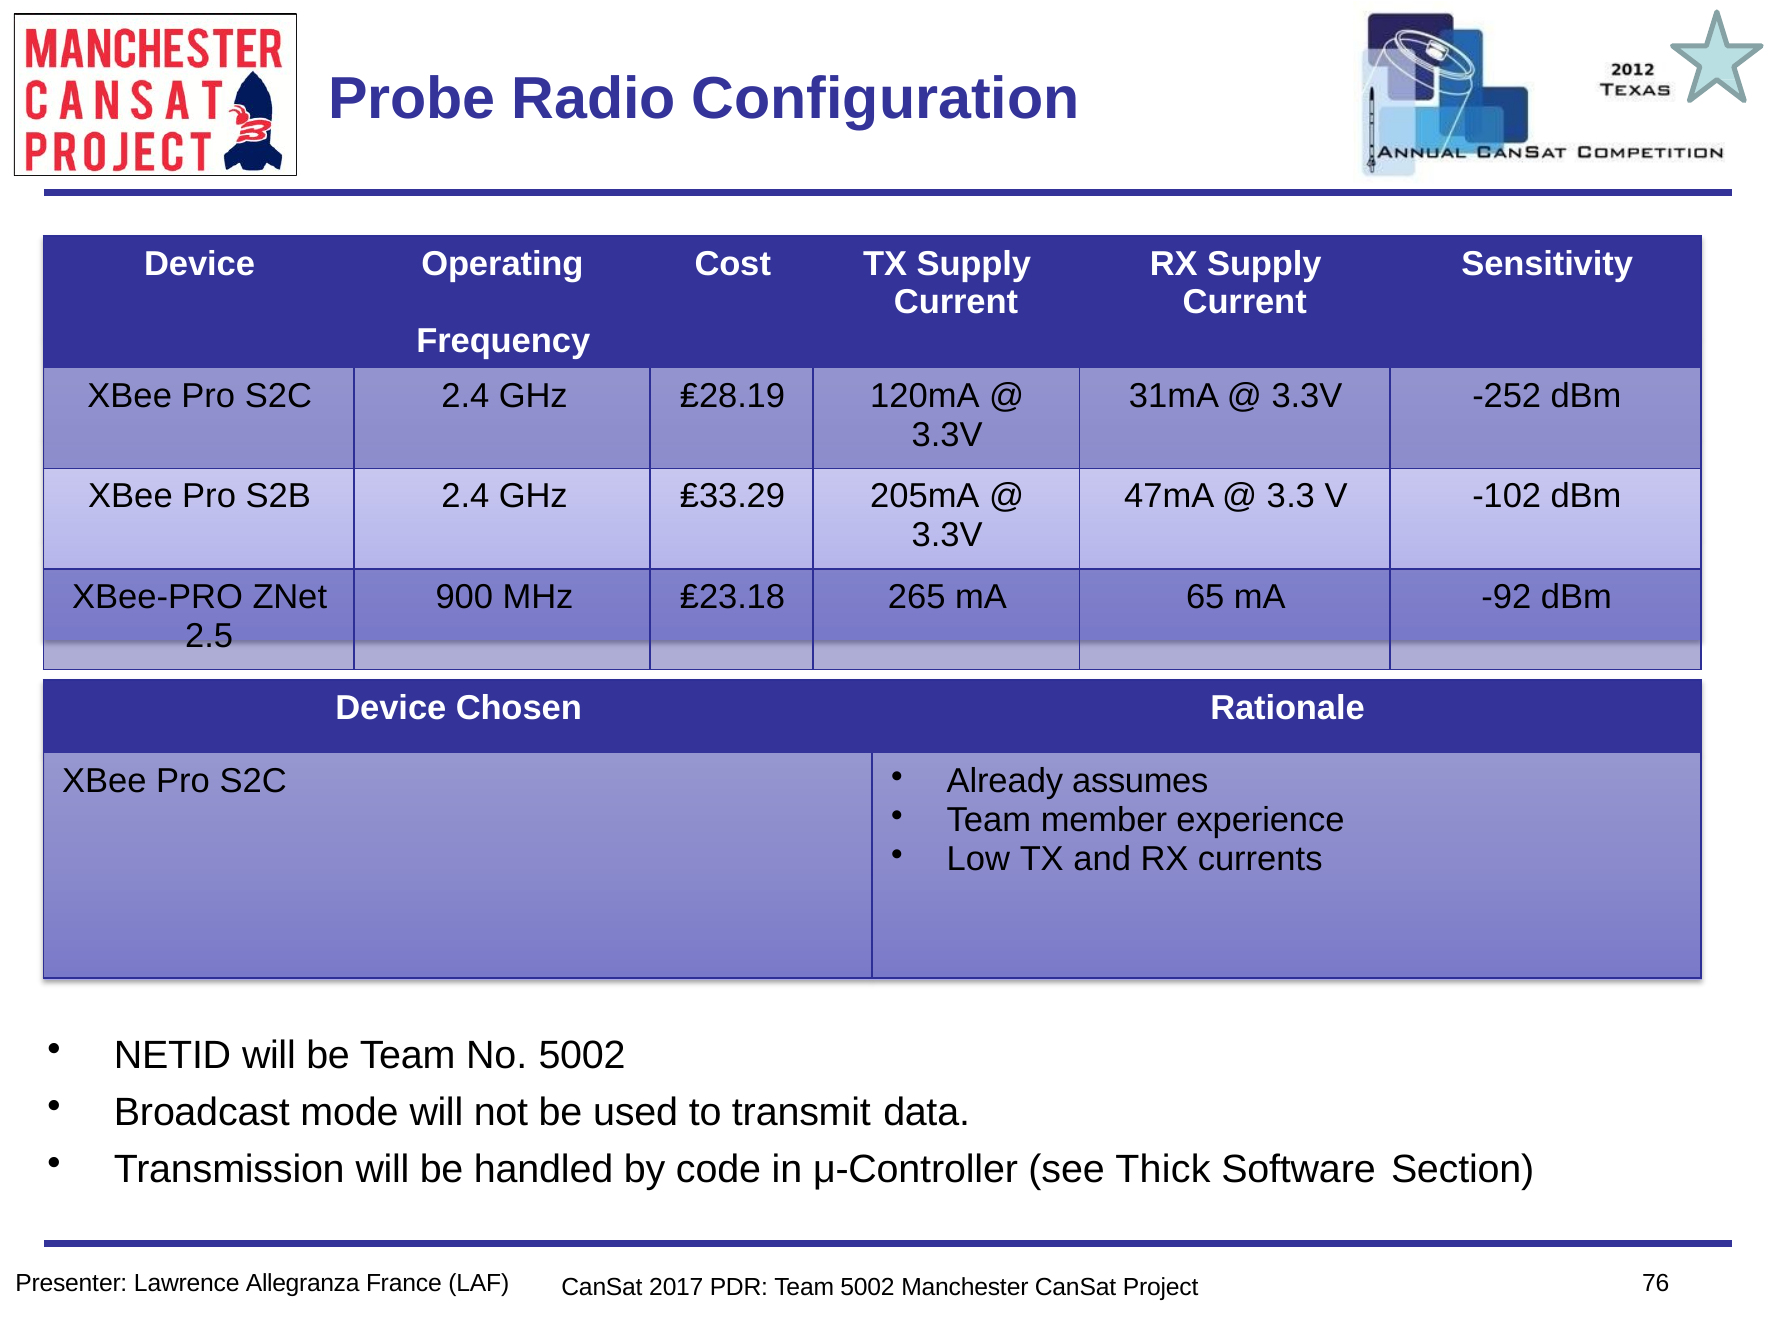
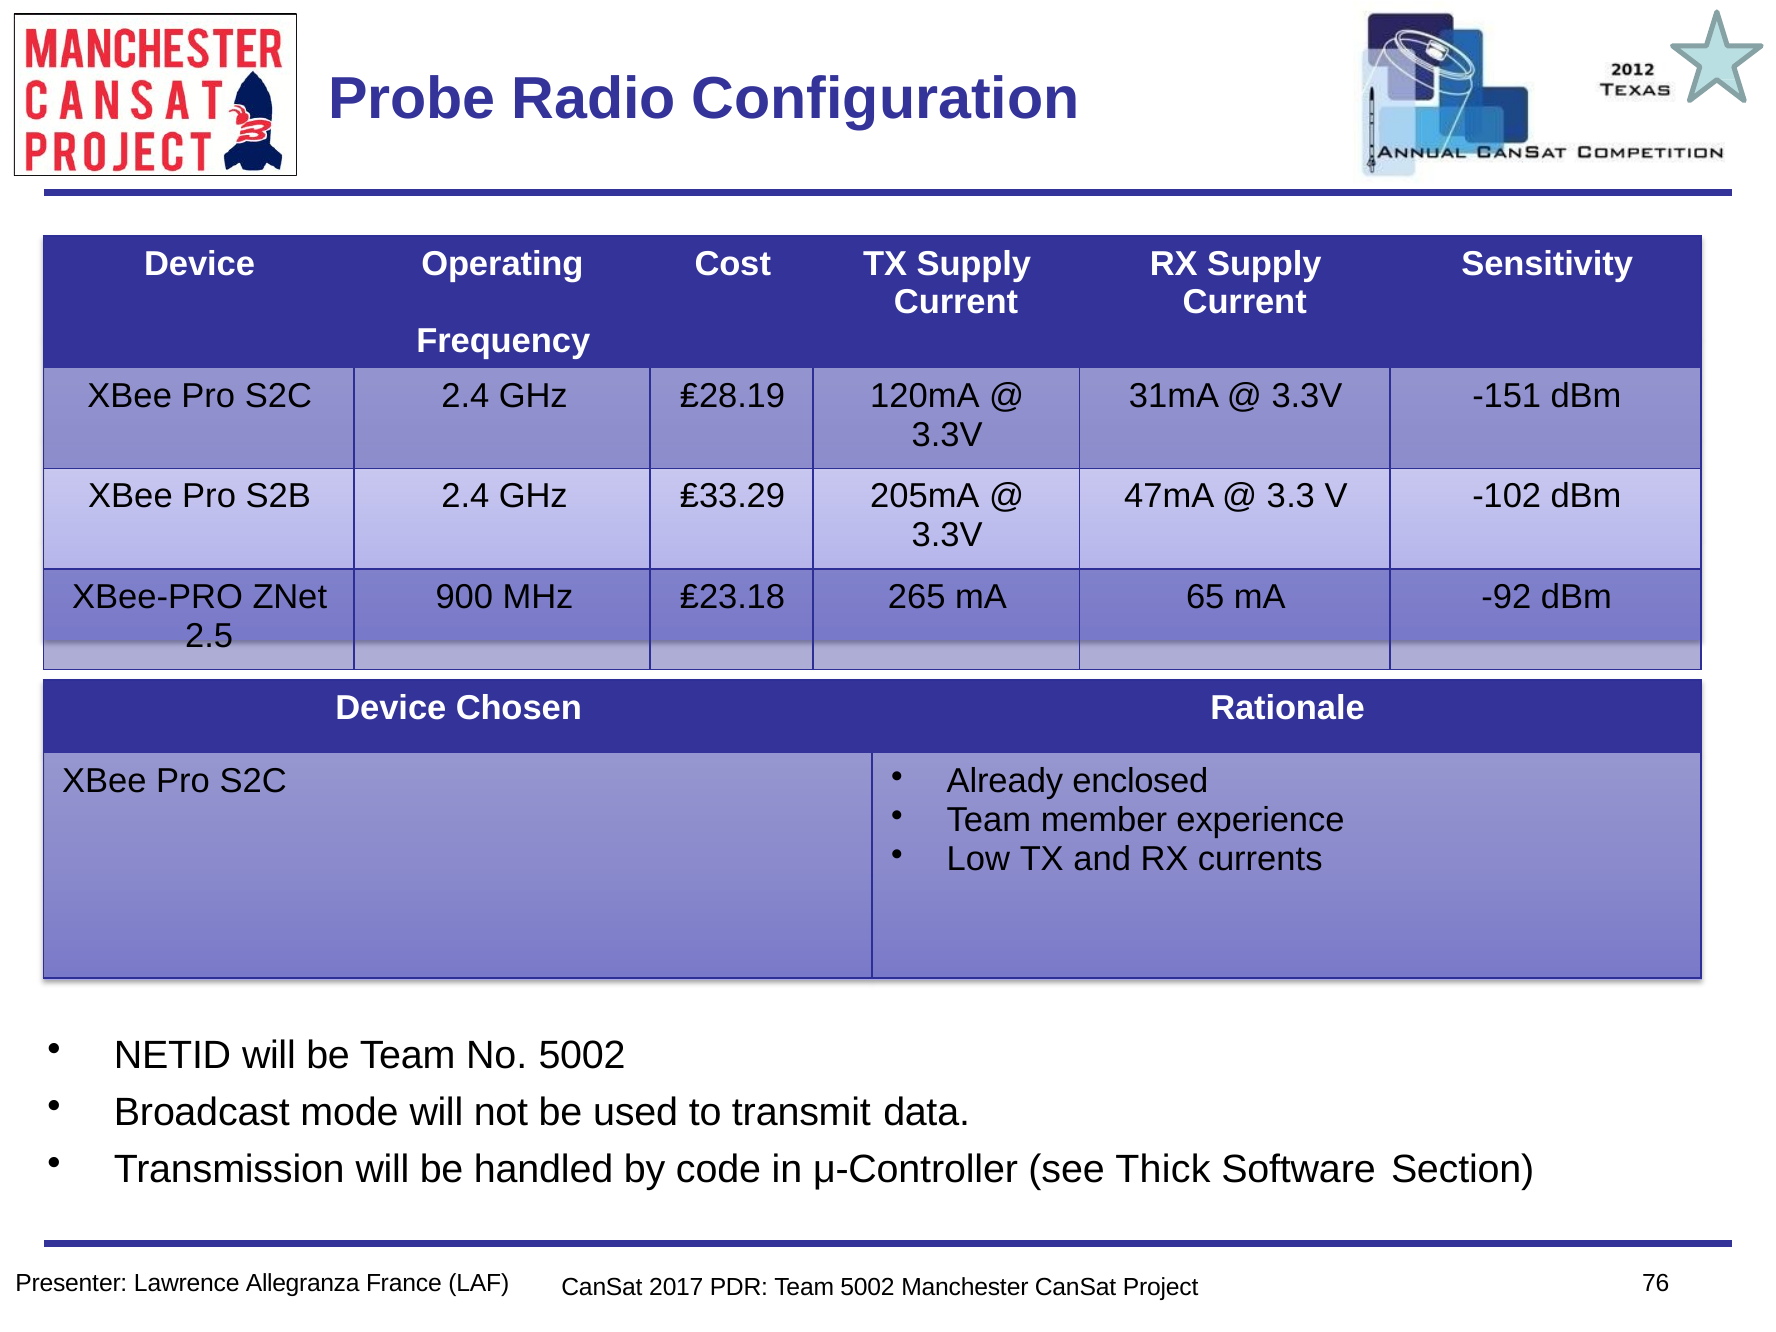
-252: -252 -> -151 (1507, 396)
assumes: assumes -> enclosed (1140, 781)
